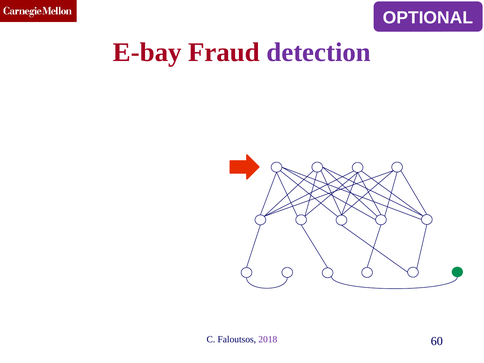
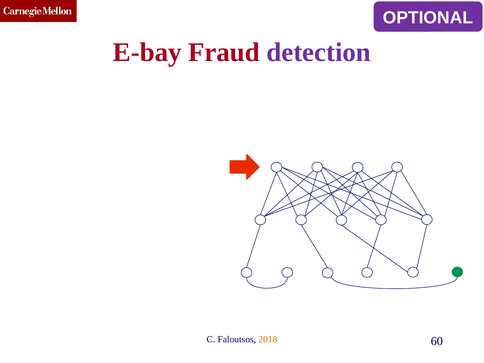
2018 colour: purple -> orange (268, 339)
